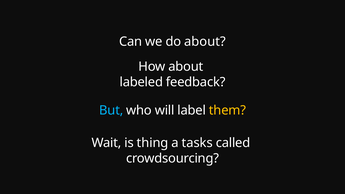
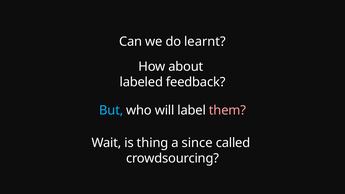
do about: about -> learnt (205, 42)
them colour: yellow -> pink (227, 110)
tasks: tasks -> since (197, 143)
